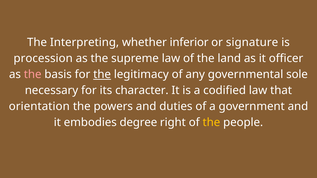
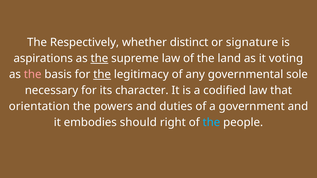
Interpreting: Interpreting -> Respectively (85, 43)
inferior: inferior -> distinct (189, 43)
procession: procession -> aspirations (43, 59)
the underline: none -> present (99, 59)
officer: officer -> voting (286, 59)
degree: degree -> should (138, 123)
the colour: yellow -> light blue (211, 123)
